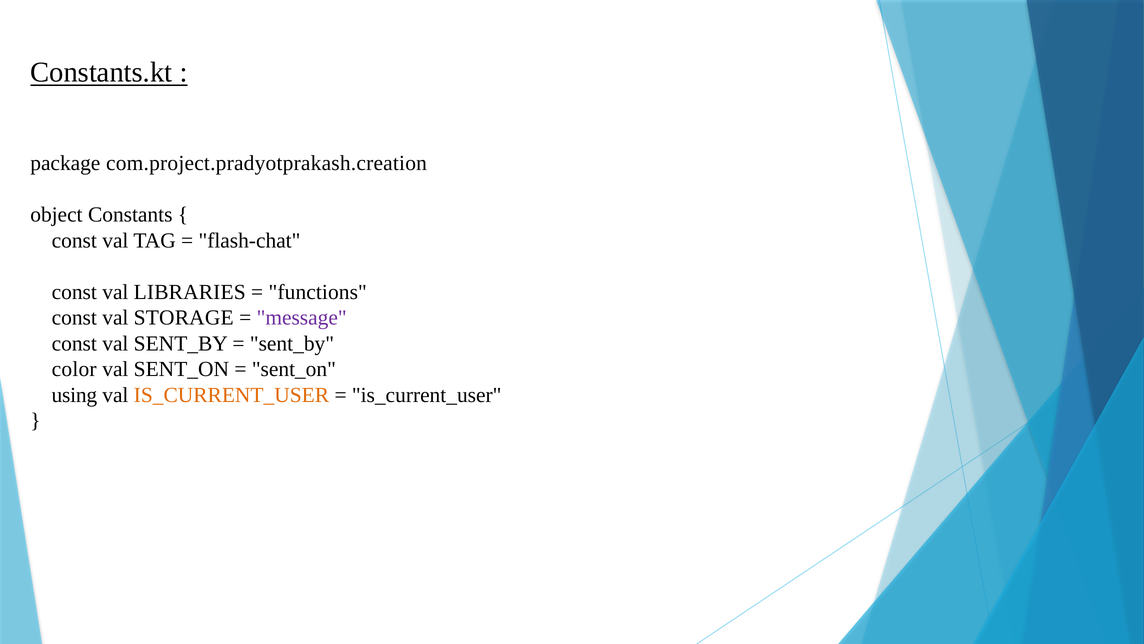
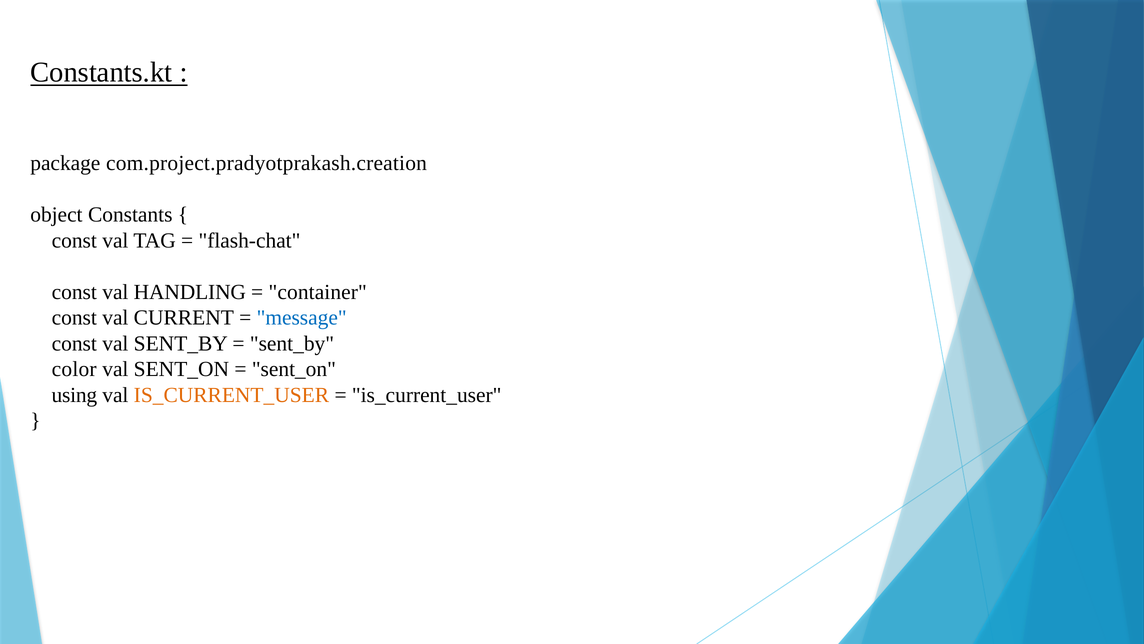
LIBRARIES: LIBRARIES -> HANDLING (190, 292)
functions: functions -> container (318, 292)
STORAGE: STORAGE -> CURRENT (184, 317)
message colour: purple -> blue (302, 317)
